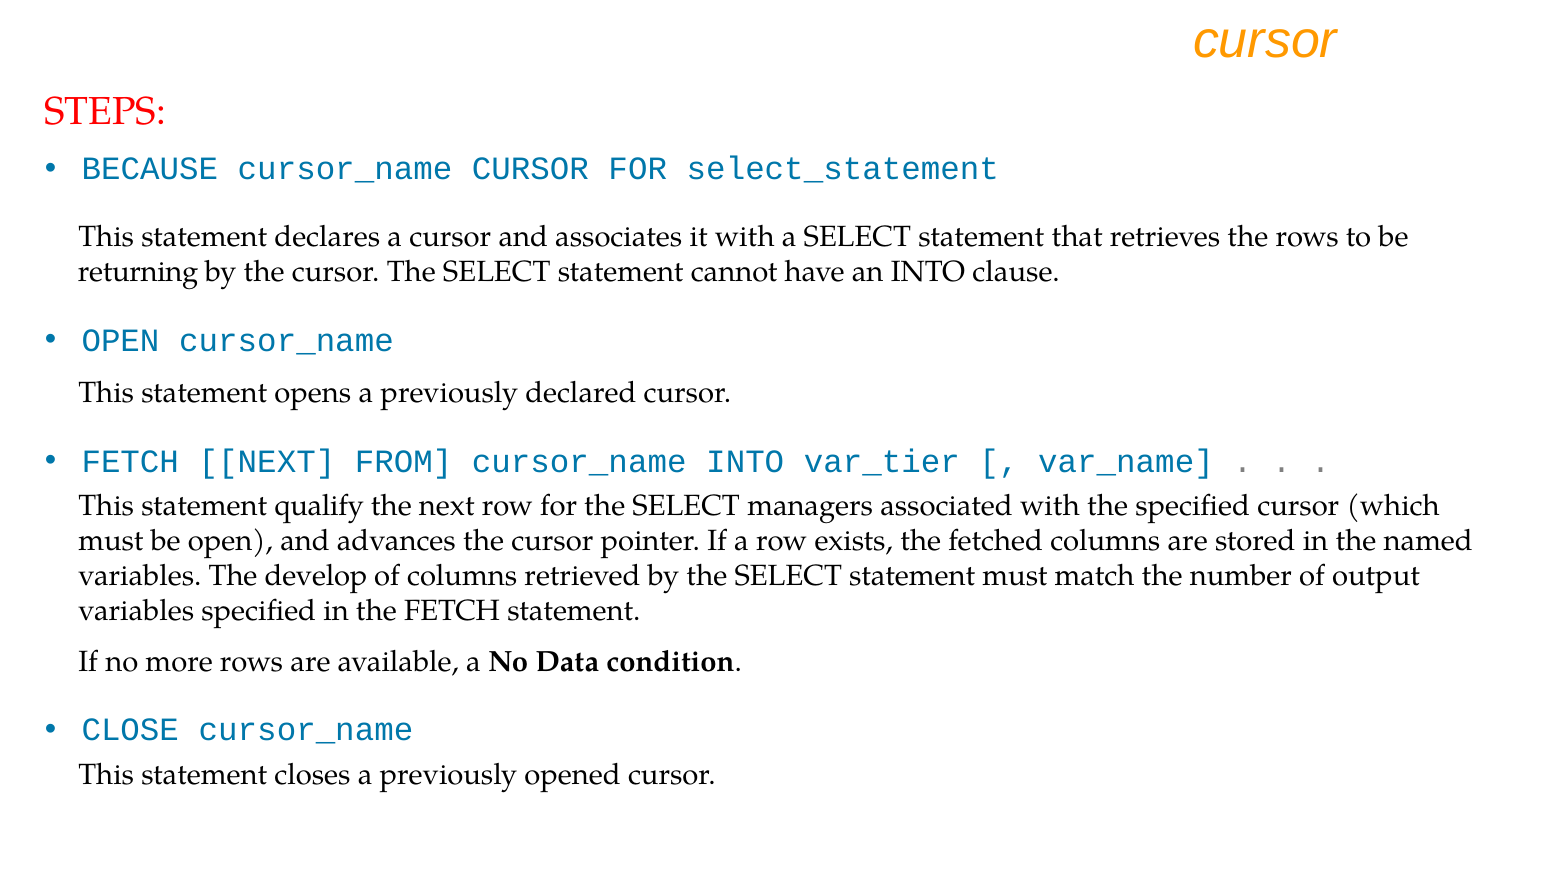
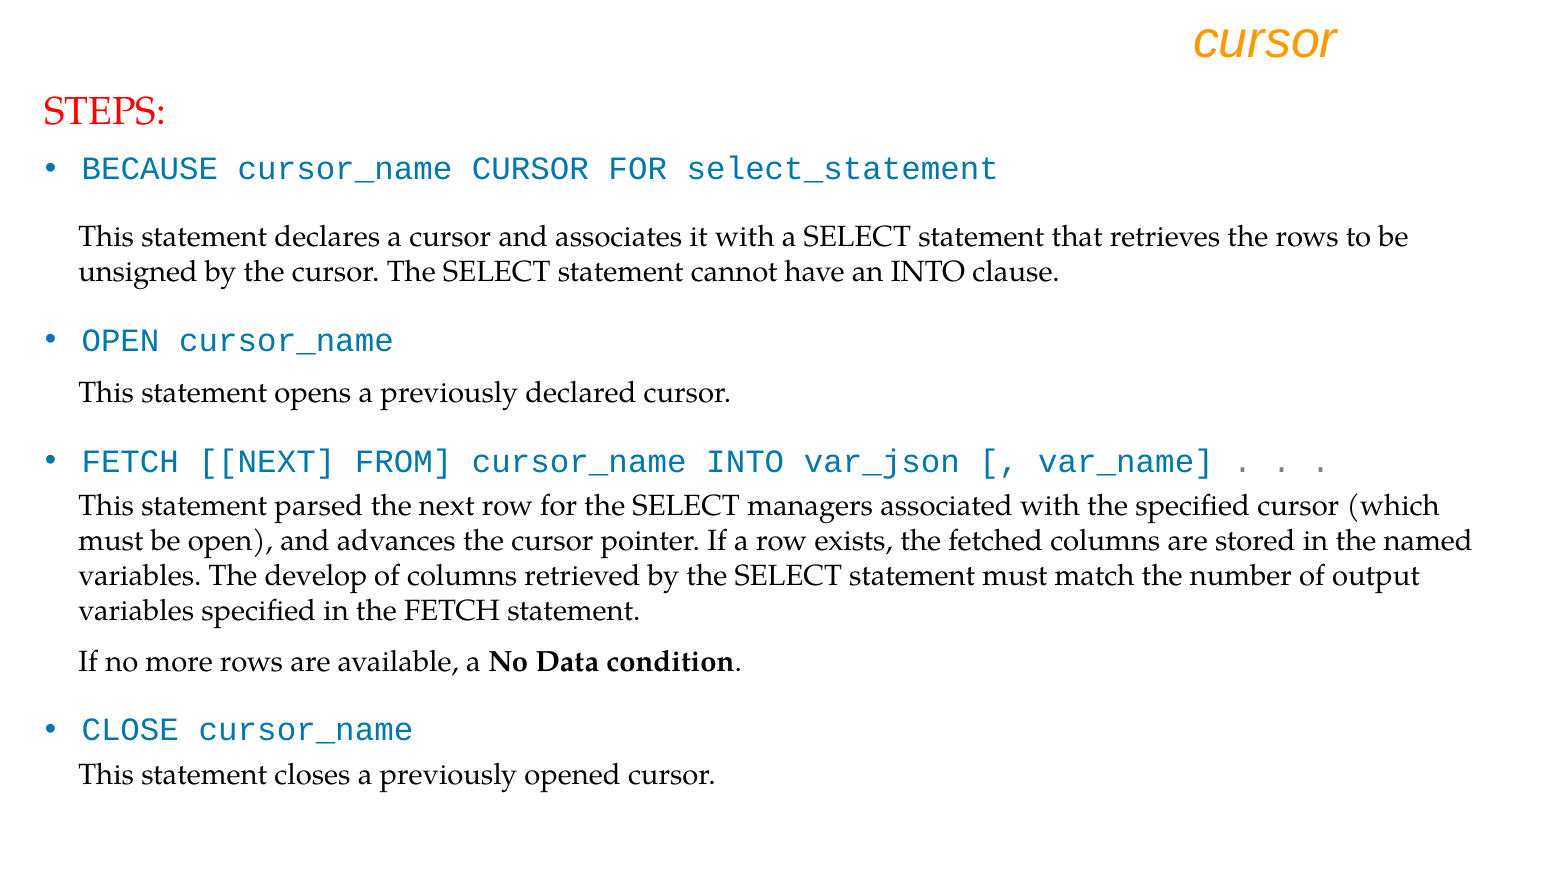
returning: returning -> unsigned (138, 272)
var_tier: var_tier -> var_json (882, 461)
qualify: qualify -> parsed (319, 506)
